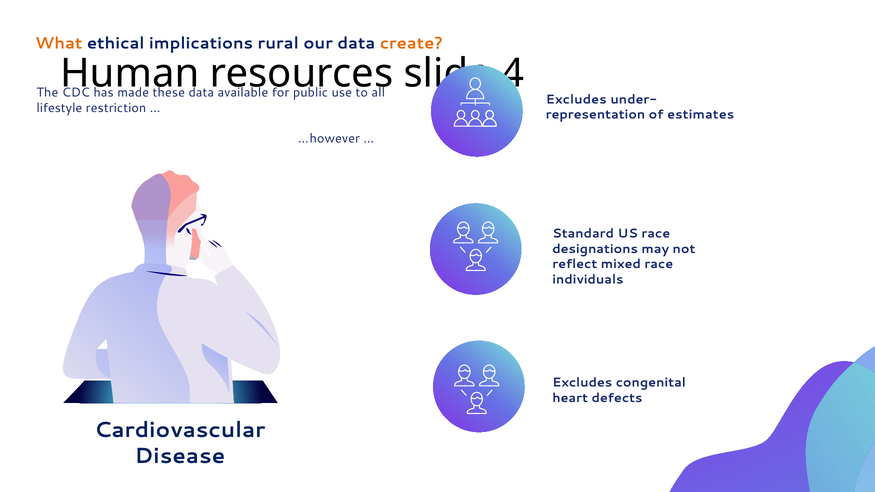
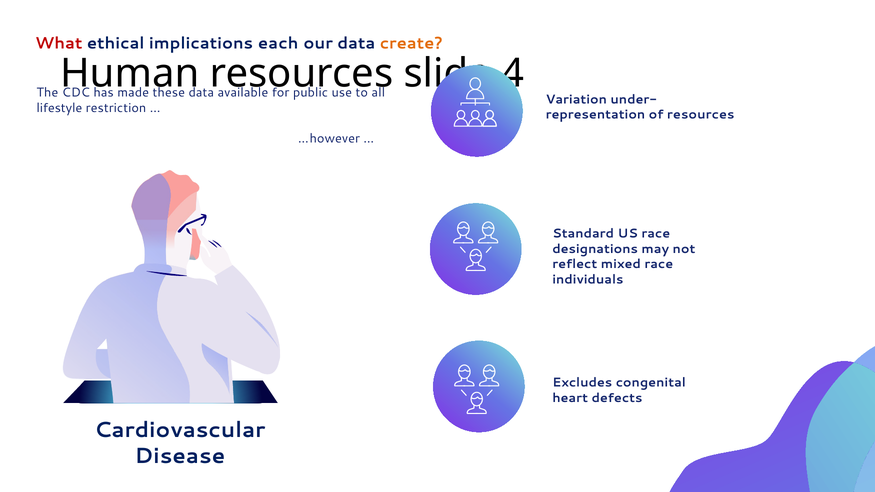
What colour: orange -> red (59, 43)
rural: rural -> each (278, 43)
Excludes: Excludes -> Variation (576, 99)
of estimates: estimates -> resources (701, 115)
